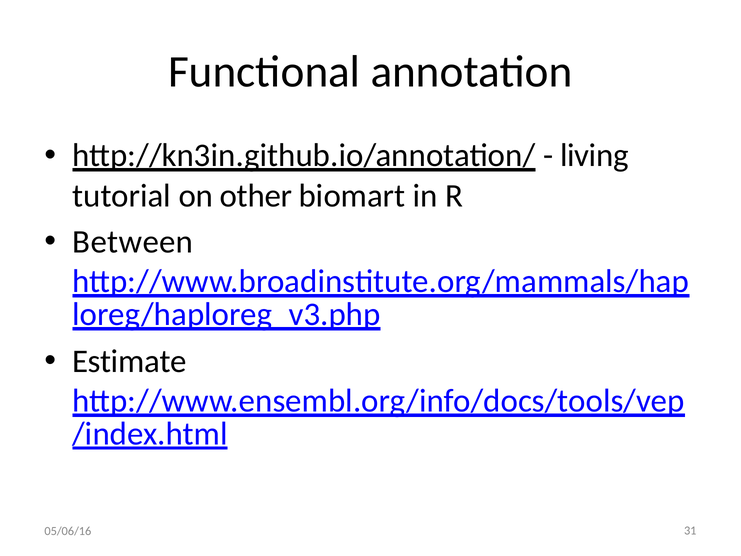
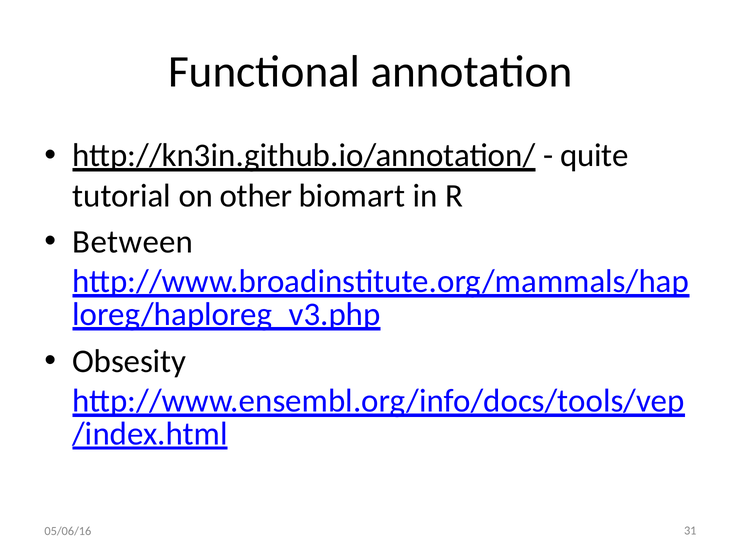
living: living -> quite (594, 155)
Estimate: Estimate -> Obsesity (129, 361)
